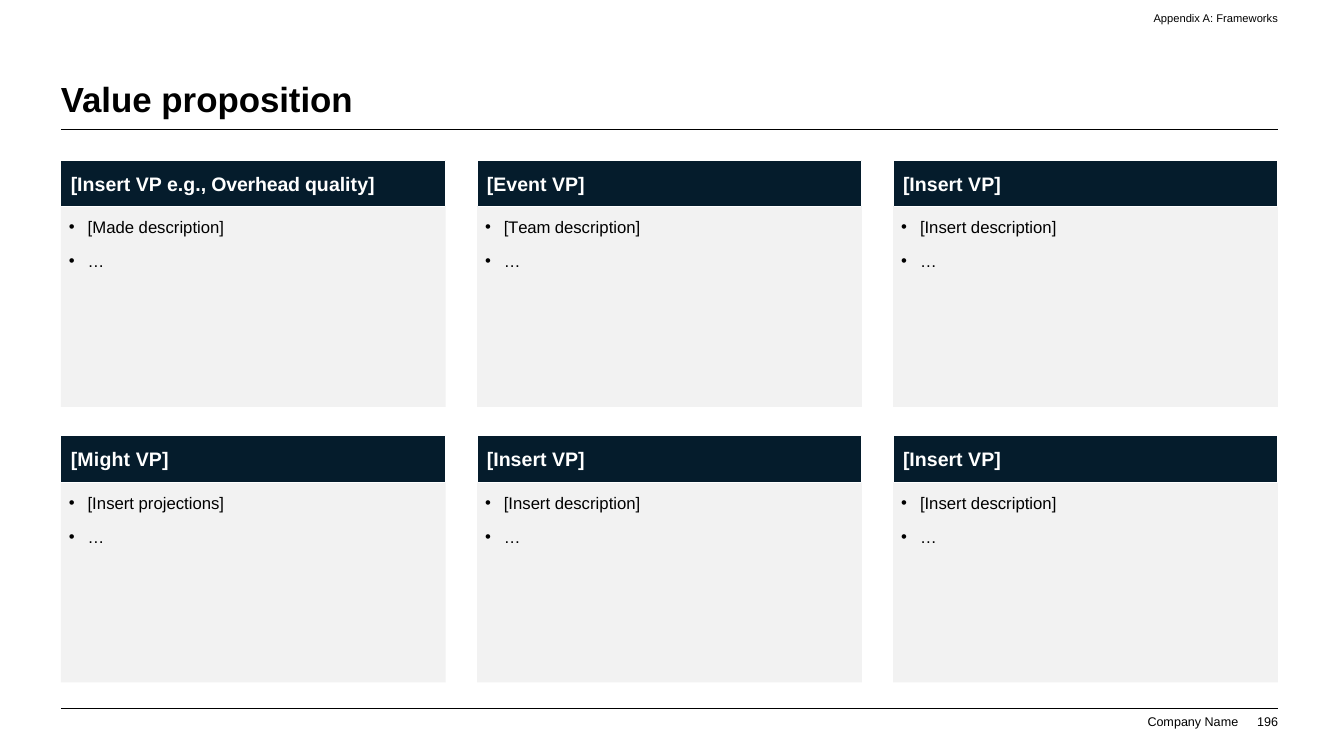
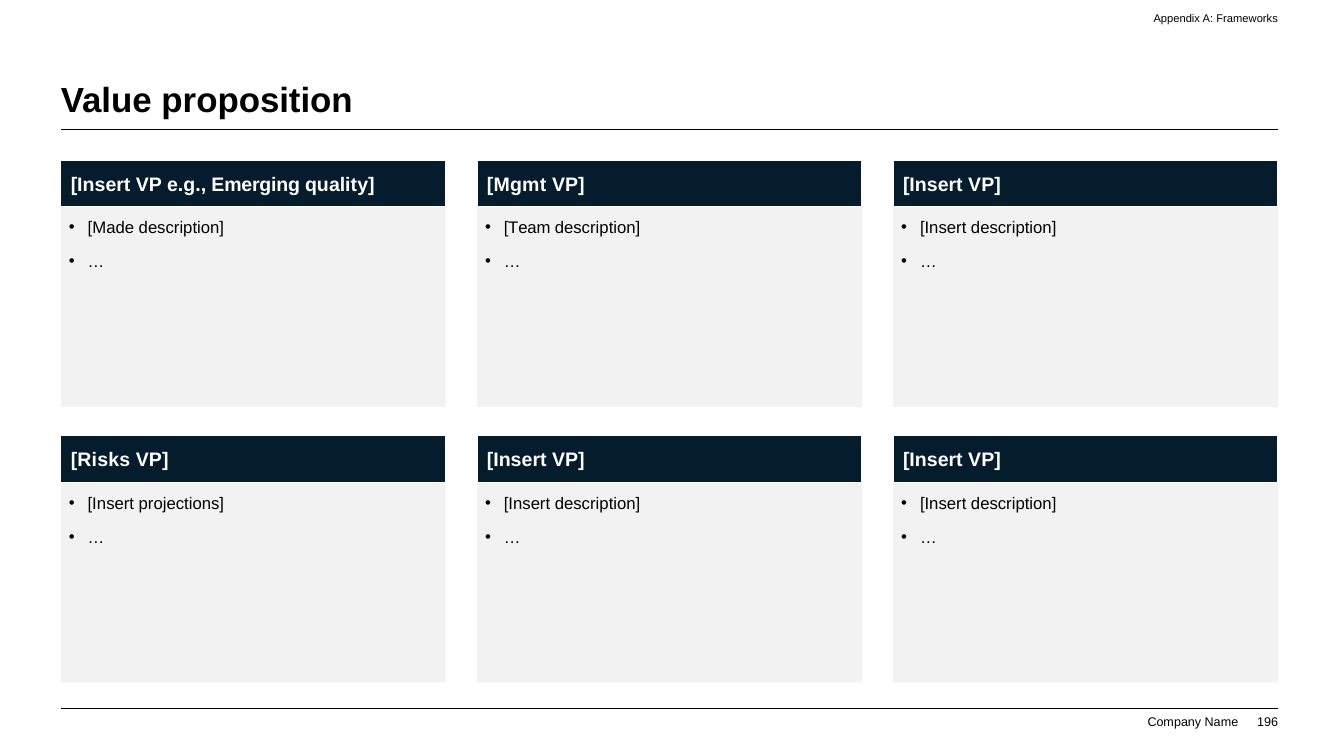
Overhead: Overhead -> Emerging (256, 185)
Event: Event -> Mgmt (517, 185)
Might: Might -> Risks (101, 461)
